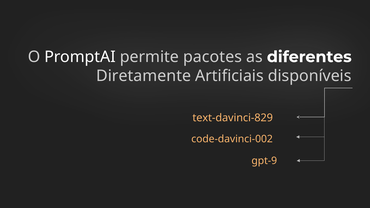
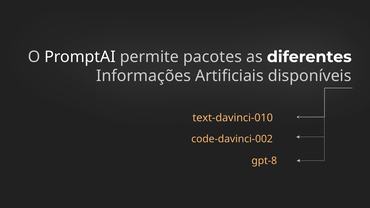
Diretamente: Diretamente -> Informações (144, 76)
text-davinci-829: text-davinci-829 -> text-davinci-010 (233, 118)
gpt-9: gpt-9 -> gpt-8 (264, 161)
